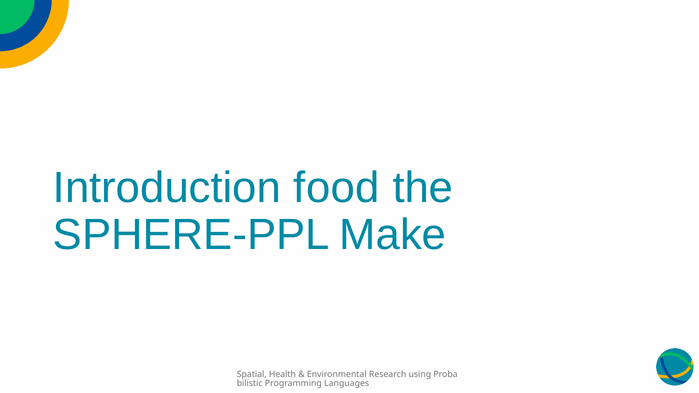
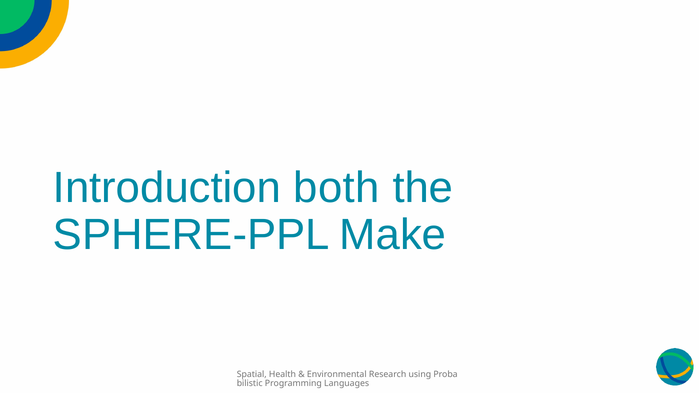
food: food -> both (337, 188)
